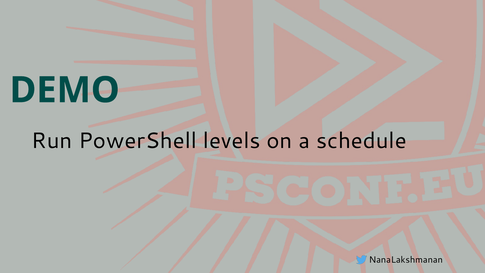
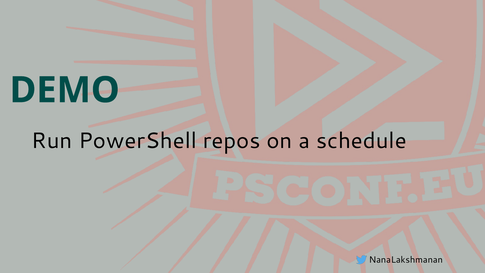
levels: levels -> repos (232, 141)
